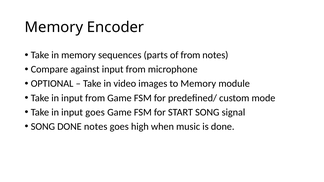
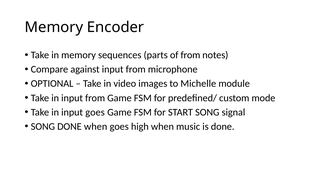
to Memory: Memory -> Michelle (198, 84)
DONE notes: notes -> when (96, 127)
